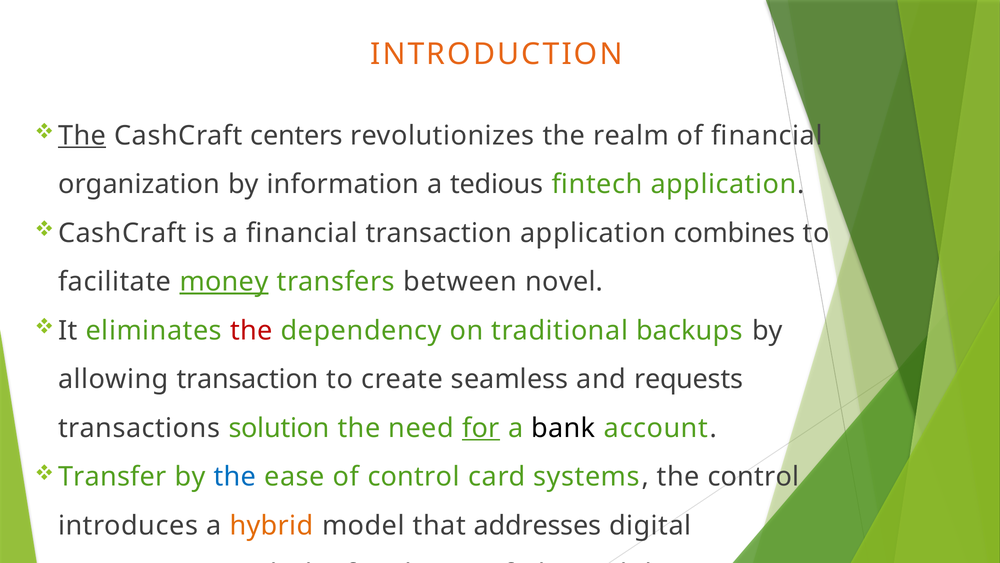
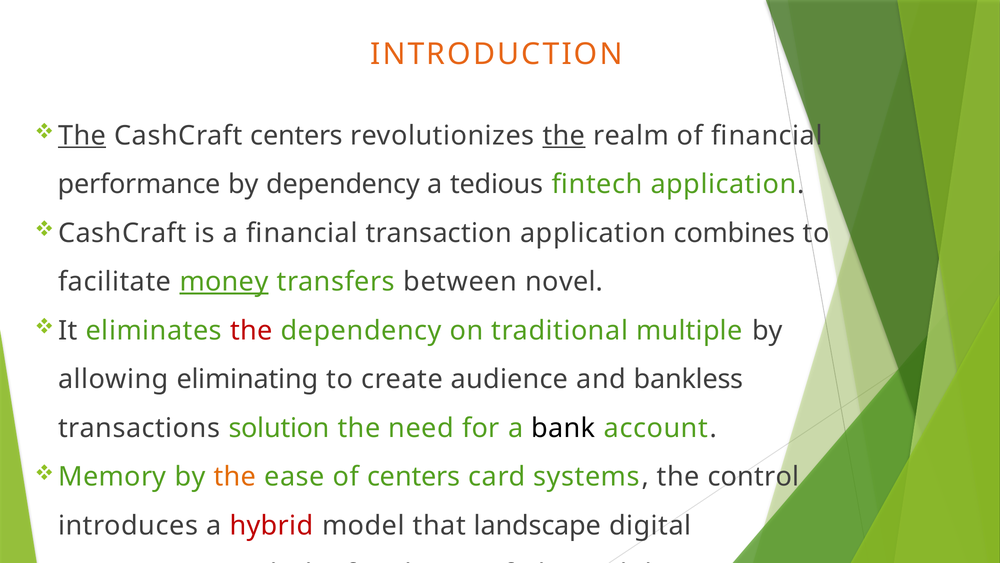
the underline: none -> present (564, 135)
organization: organization -> performance (139, 184)
by information: information -> dependency (343, 184)
backups: backups -> multiple (689, 330)
allowing transaction: transaction -> eliminating (248, 379)
seamless: seamless -> audience (510, 379)
requests: requests -> bankless (689, 379)
for underline: present -> none (481, 428)
Transfer: Transfer -> Memory (112, 476)
the colour: blue -> orange (235, 476)
of control: control -> centers (414, 476)
hybrid colour: orange -> red (272, 525)
addresses: addresses -> landscape (538, 525)
